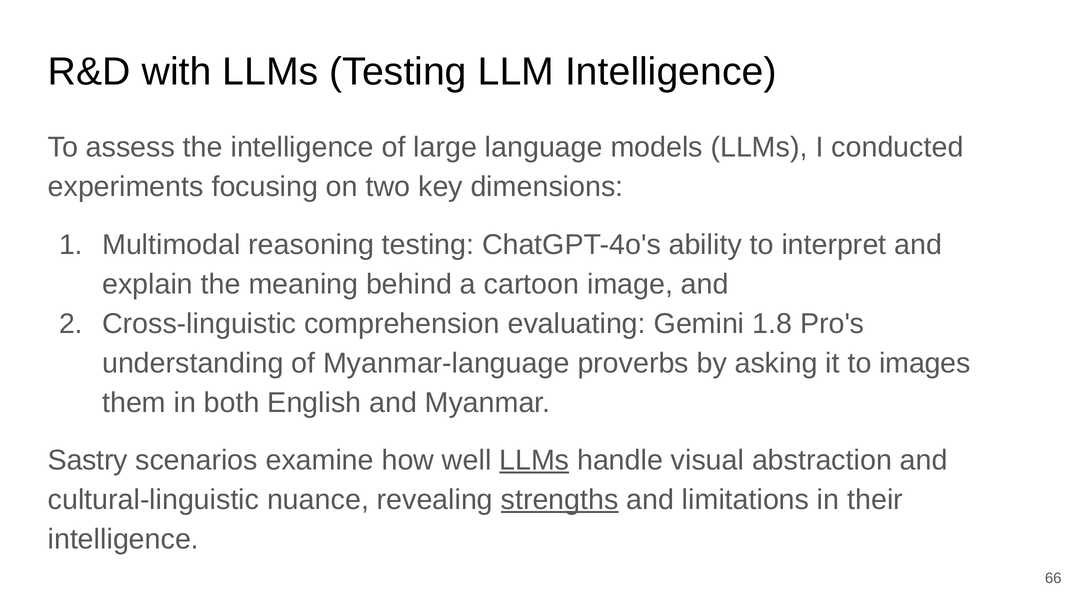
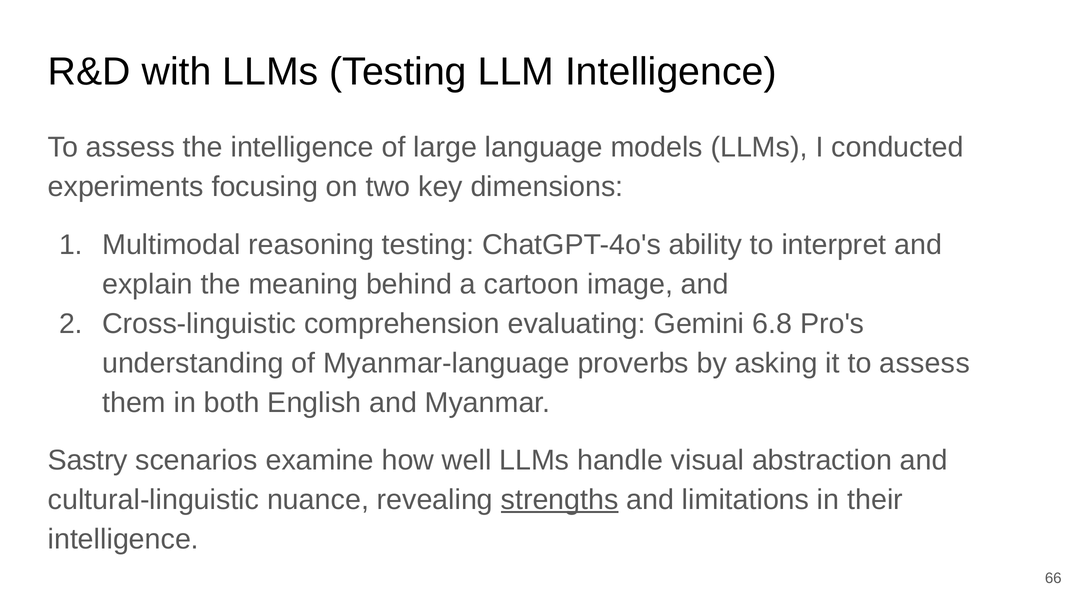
1.8: 1.8 -> 6.8 (772, 324)
it to images: images -> assess (925, 363)
LLMs underline: present -> none (534, 461)
